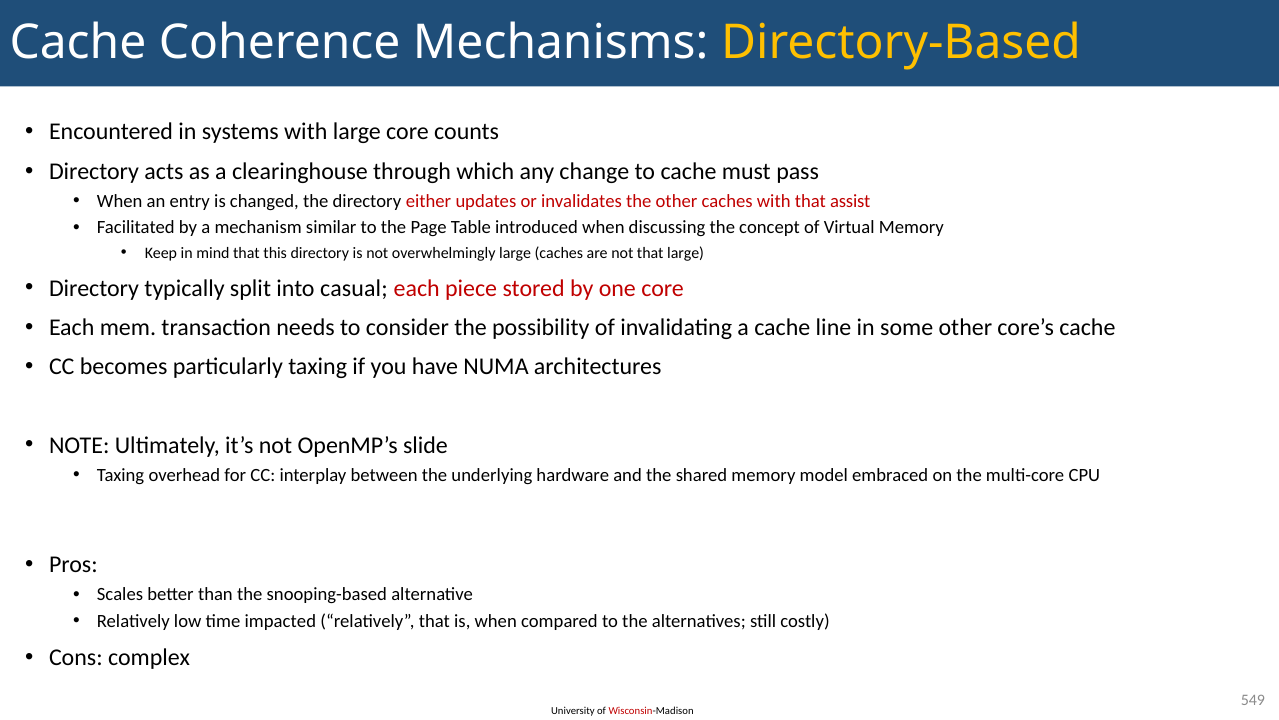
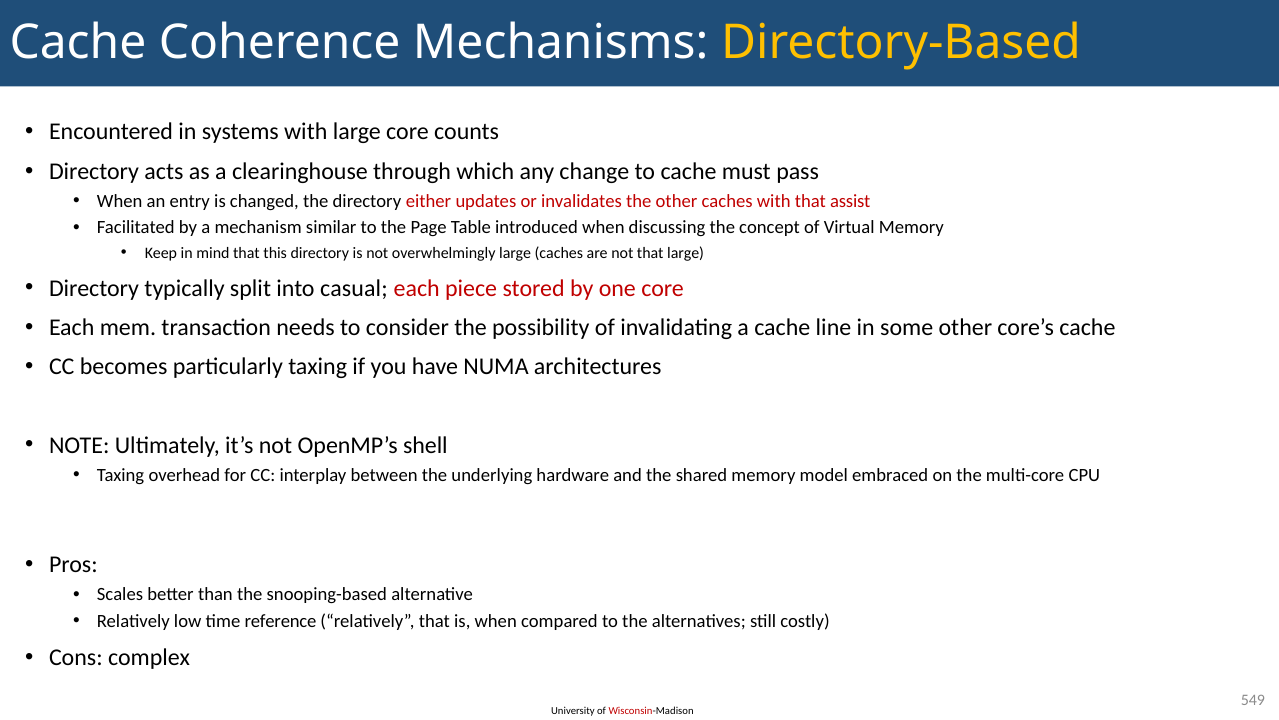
slide: slide -> shell (425, 445)
impacted: impacted -> reference (280, 621)
